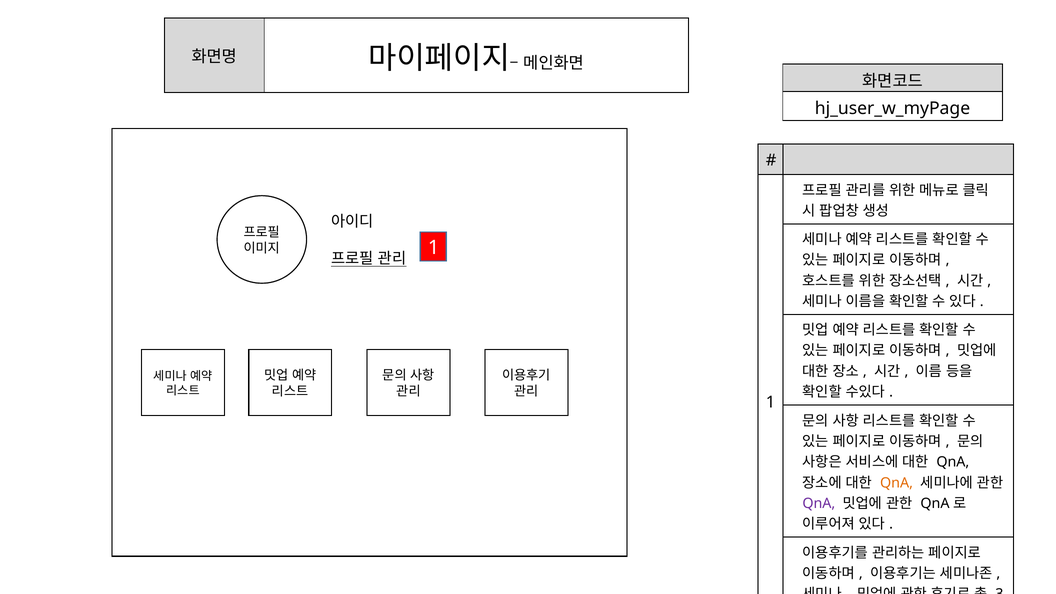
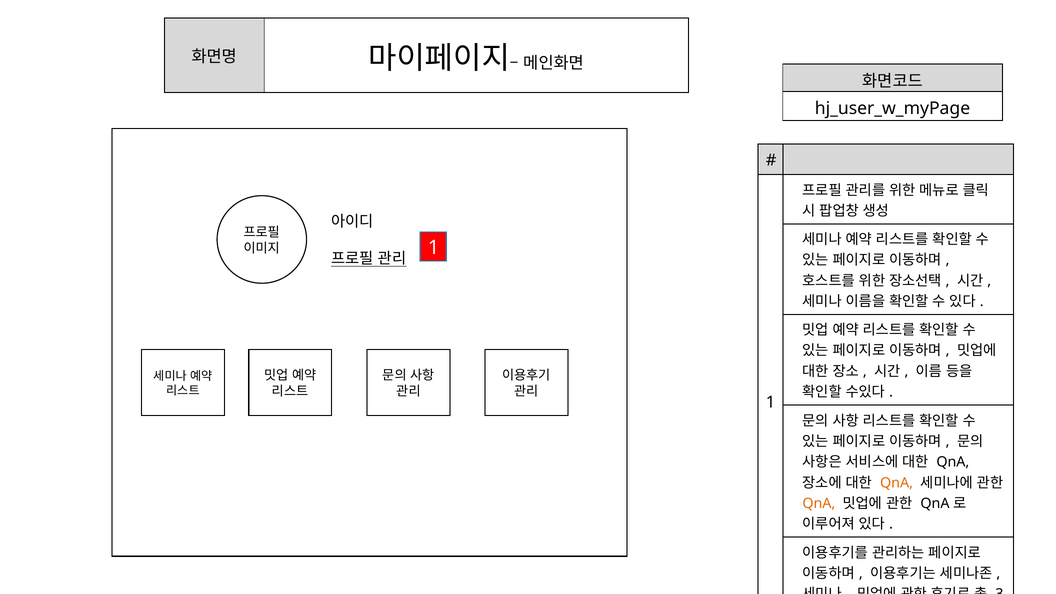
QnA colour: purple -> orange (819, 503)
